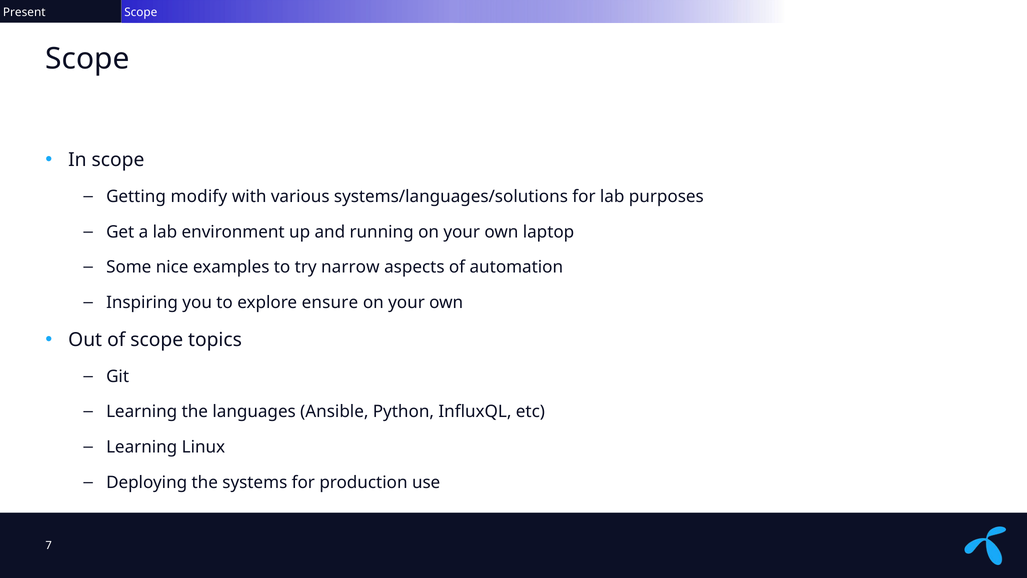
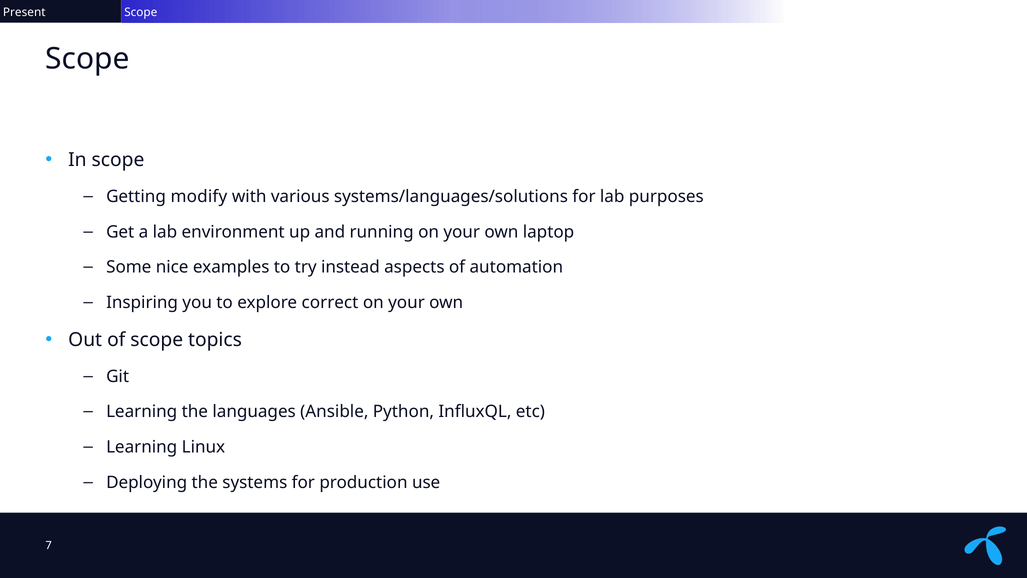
narrow: narrow -> instead (350, 267)
ensure: ensure -> correct (330, 303)
